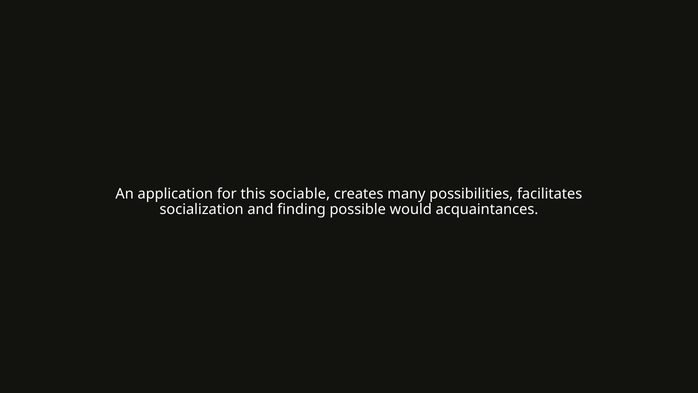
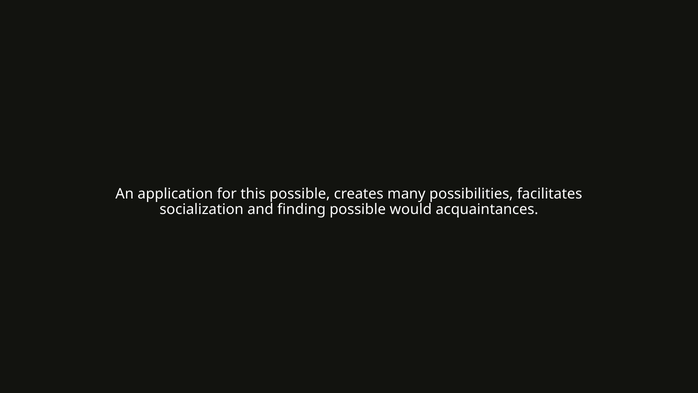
this sociable: sociable -> possible (300, 194)
